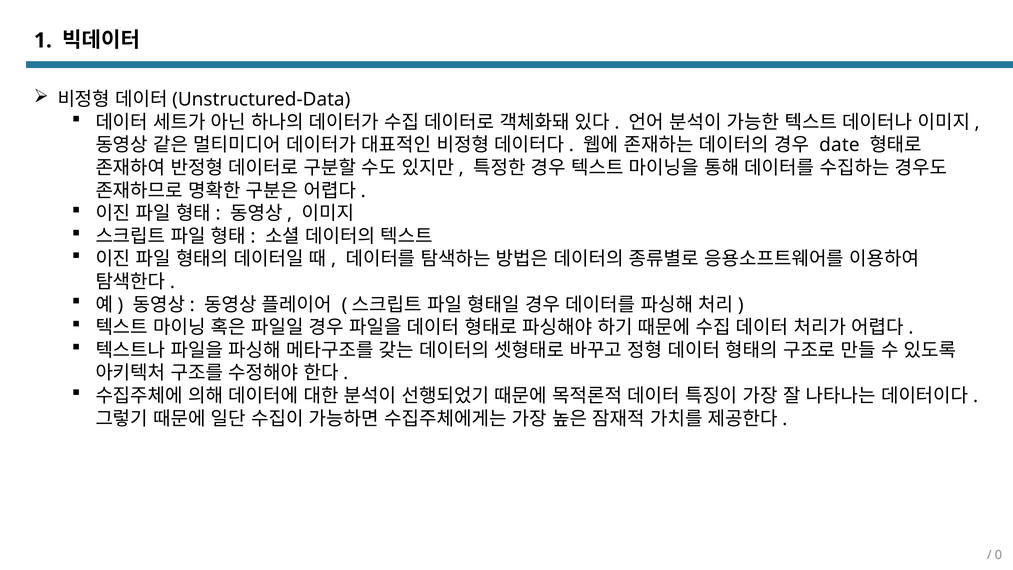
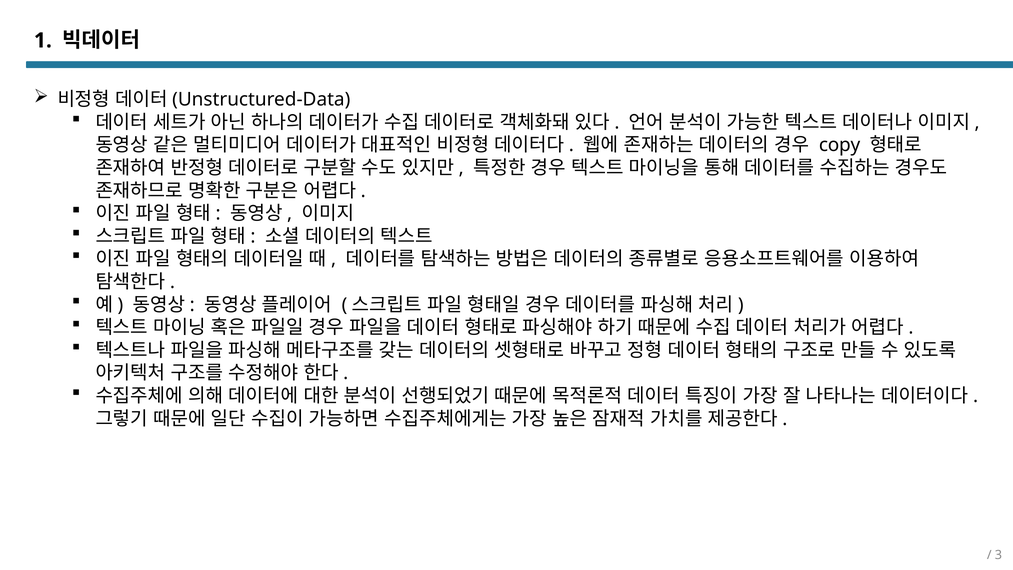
date: date -> copy (840, 145)
0: 0 -> 3 (998, 555)
